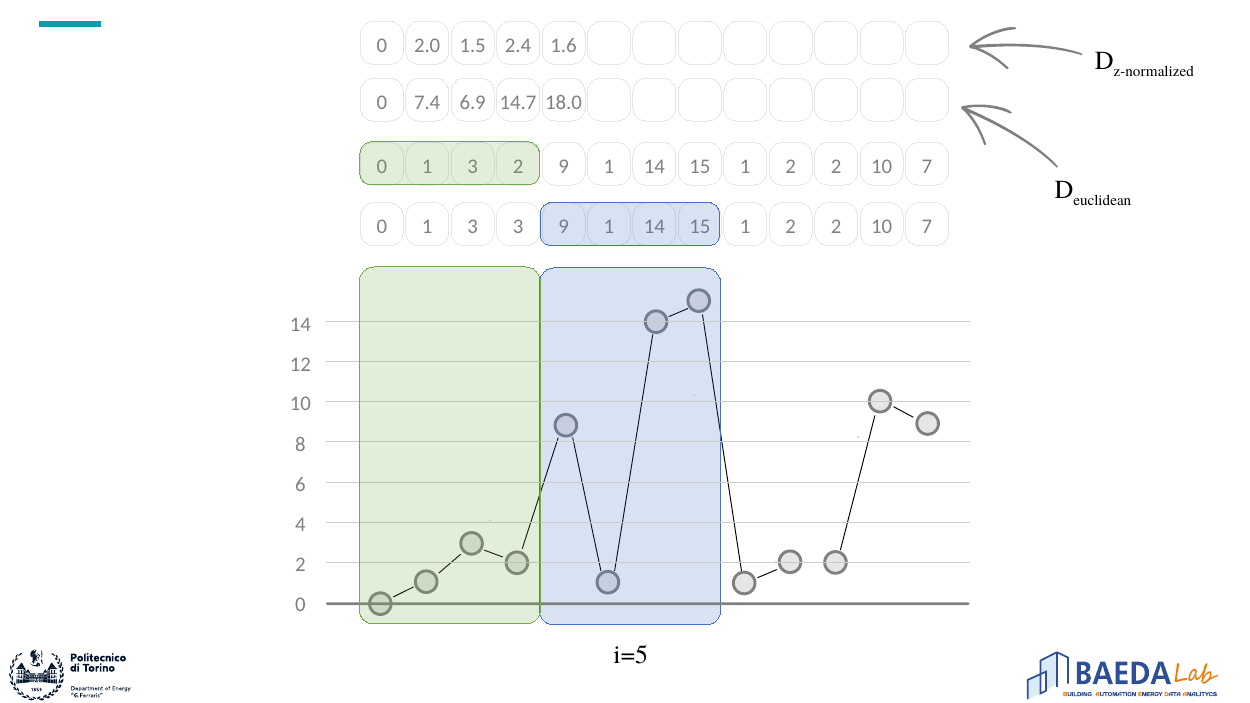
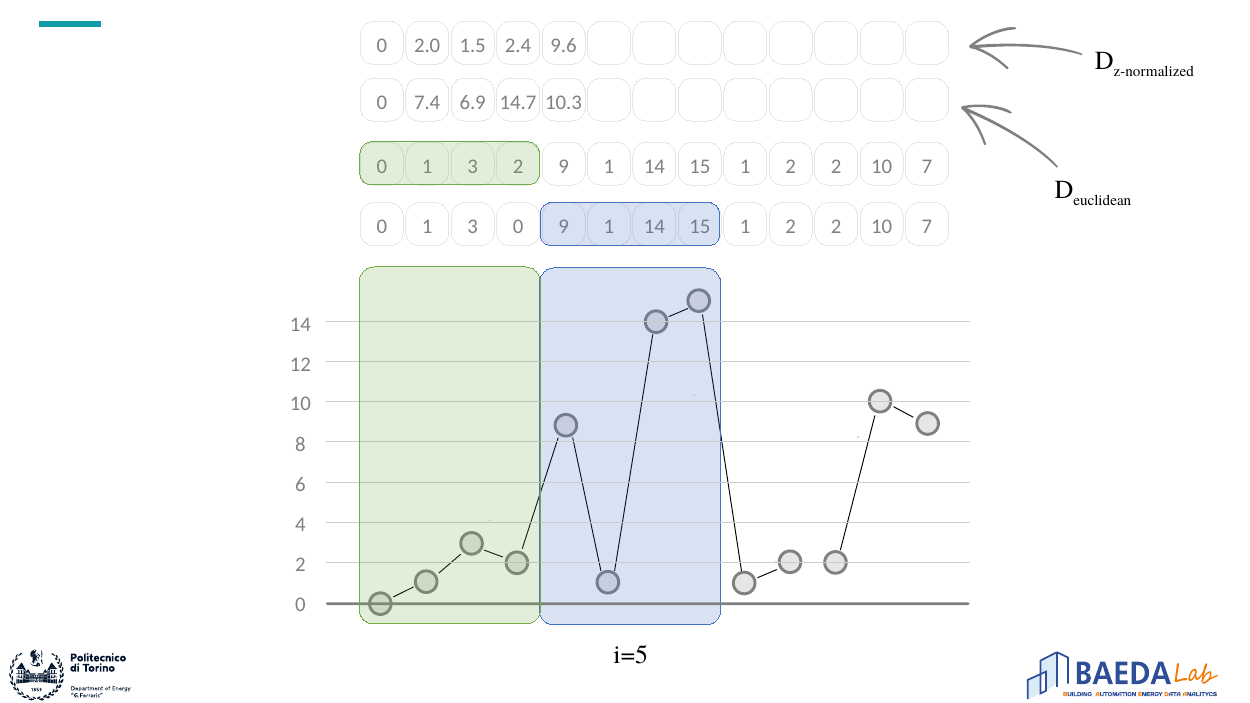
1.6: 1.6 -> 9.6 (564, 45)
18.0: 18.0 -> 10.3 (564, 102)
3 3: 3 -> 0 (518, 227)
